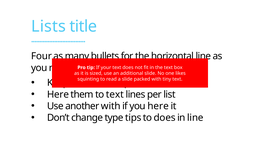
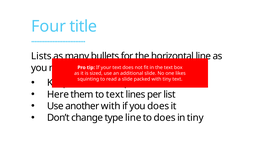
Lists: Lists -> Four (49, 26)
Four: Four -> Lists (41, 56)
you here: here -> does (158, 106)
type tips: tips -> line (133, 118)
in line: line -> tiny (195, 118)
